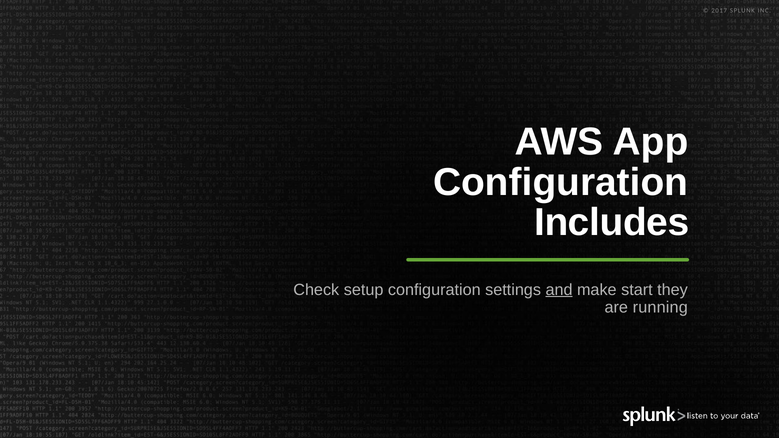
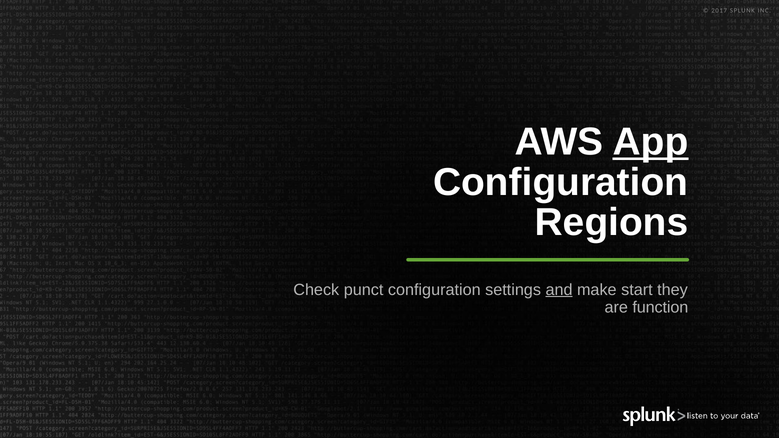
App underline: none -> present (651, 142)
Includes: Includes -> Regions (612, 222)
setup: setup -> punct (364, 290)
running: running -> function (660, 308)
